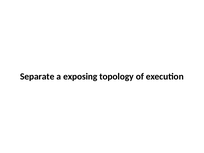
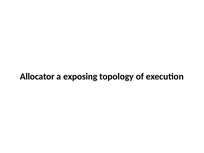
Separate: Separate -> Allocator (37, 76)
